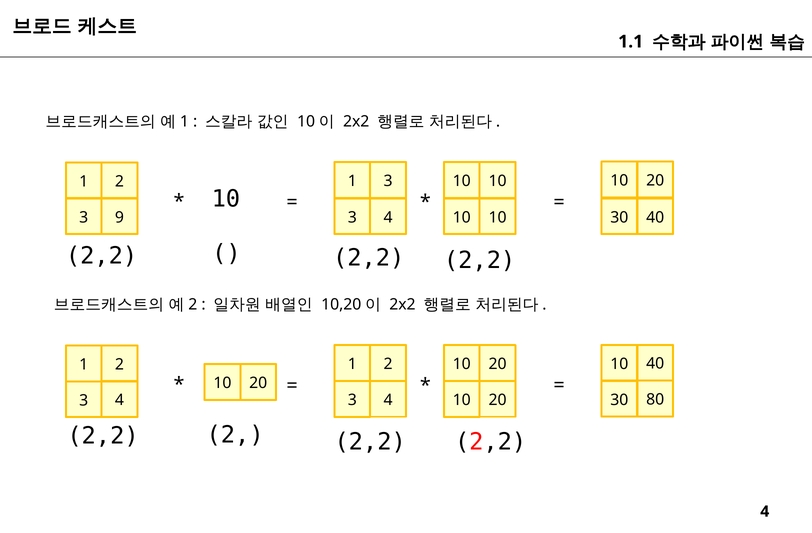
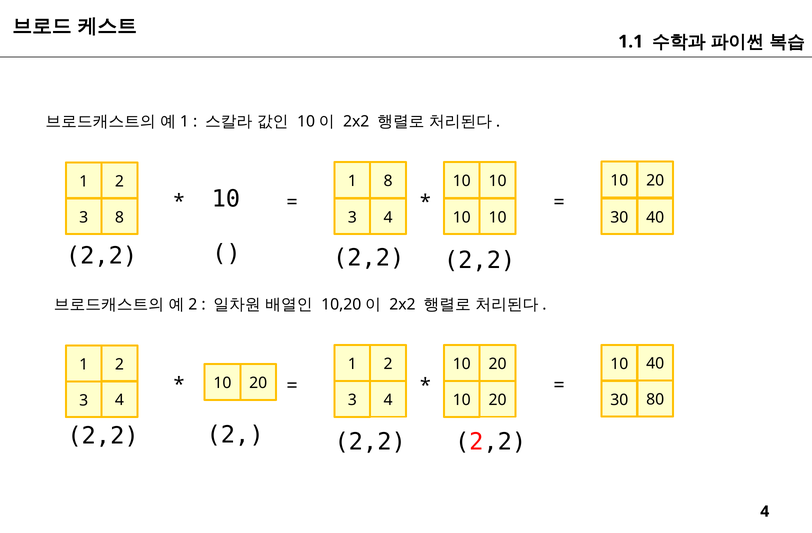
1 3: 3 -> 8 (388, 181)
3 9: 9 -> 8 (120, 218)
